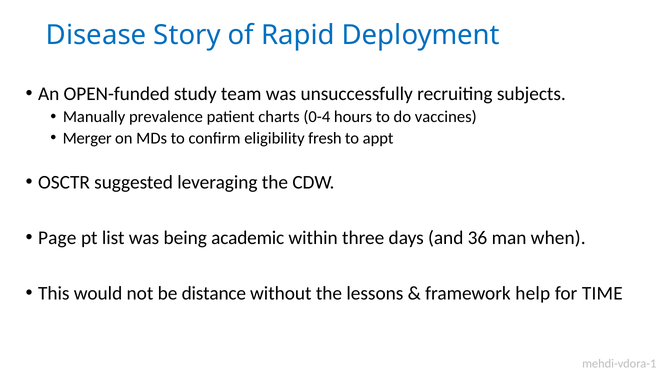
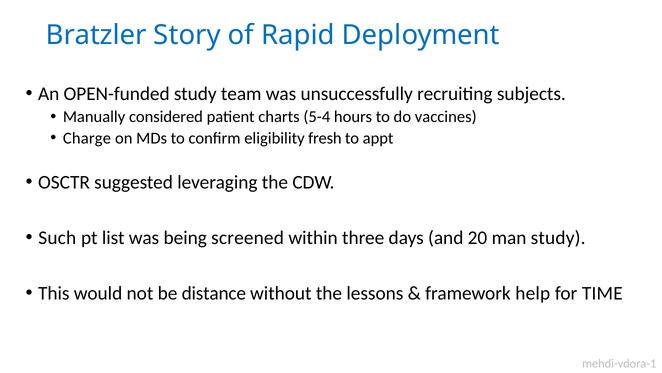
Disease: Disease -> Bratzler (96, 35)
prevalence: prevalence -> considered (166, 117)
0-4: 0-4 -> 5-4 (317, 117)
Merger: Merger -> Charge (87, 138)
Page: Page -> Such (57, 237)
academic: academic -> screened (248, 237)
36: 36 -> 20 (477, 237)
man when: when -> study (558, 237)
